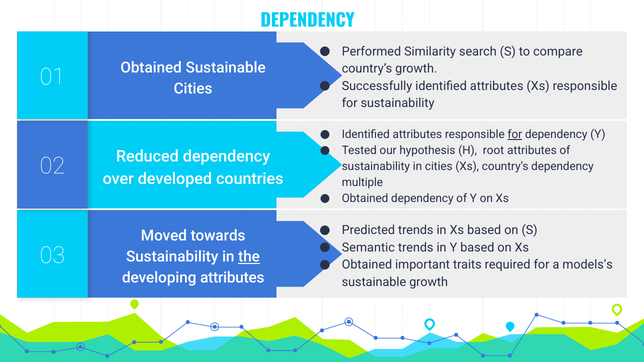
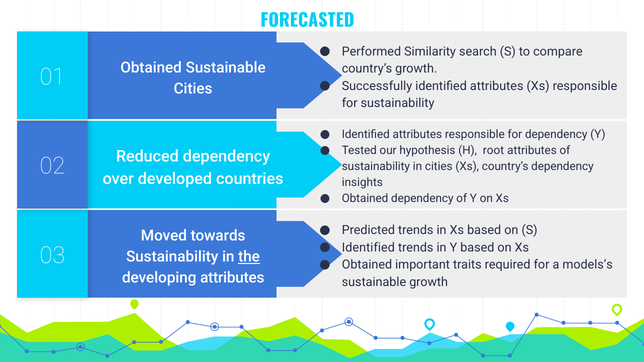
DEPENDENCY: DEPENDENCY -> FORECASTED (307, 21)
for underline: present -> none (515, 135)
multiple: multiple -> insights (362, 183)
Semantic: Semantic -> Identified (368, 248)
